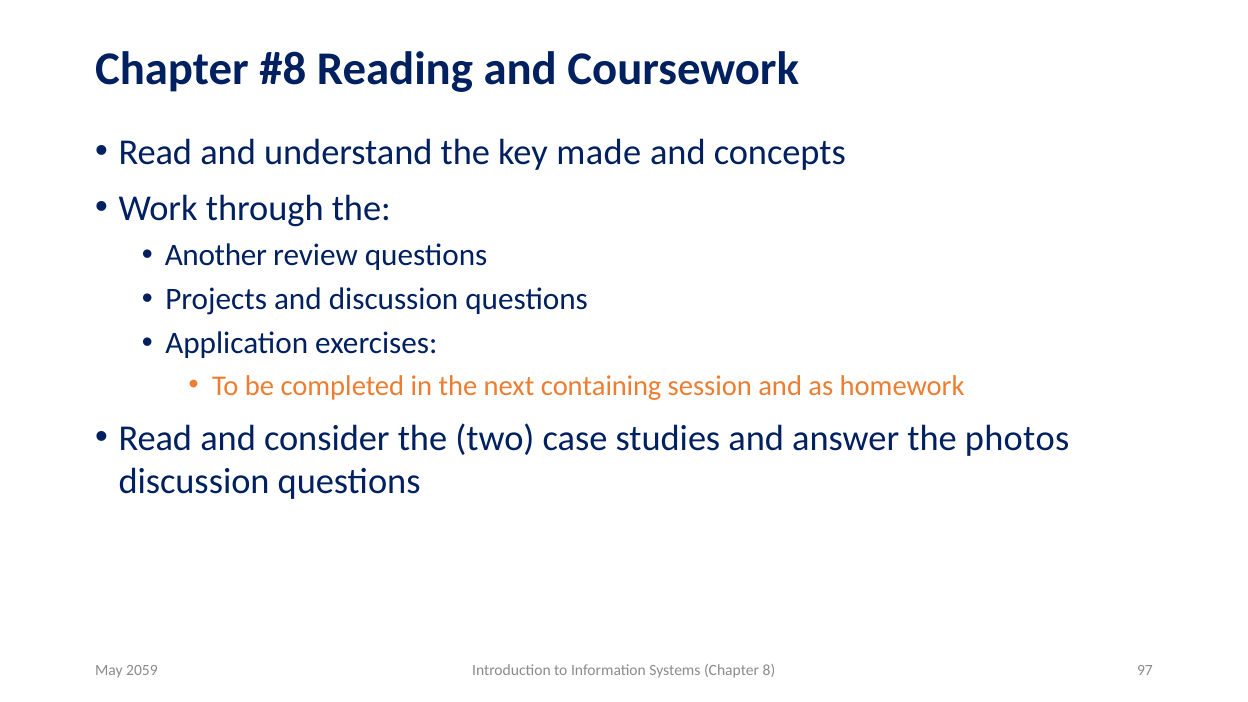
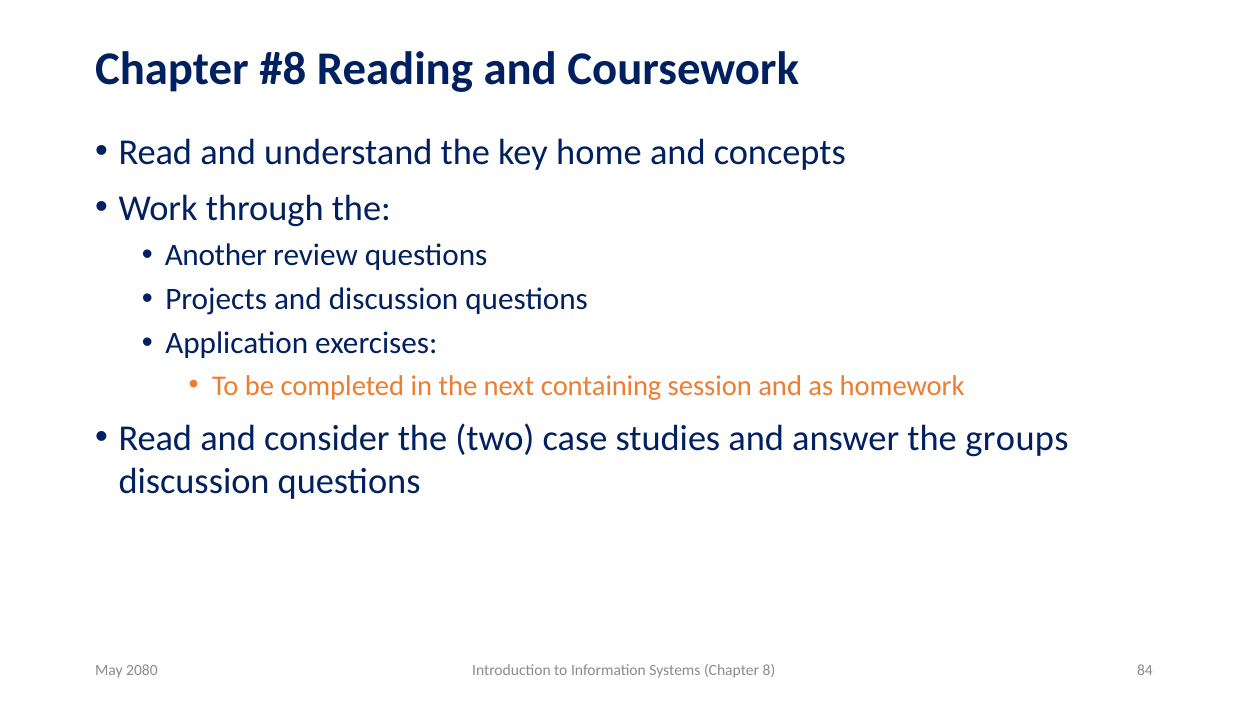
made: made -> home (599, 152)
photos: photos -> groups (1017, 438)
2059: 2059 -> 2080 (142, 670)
97: 97 -> 84 (1145, 670)
